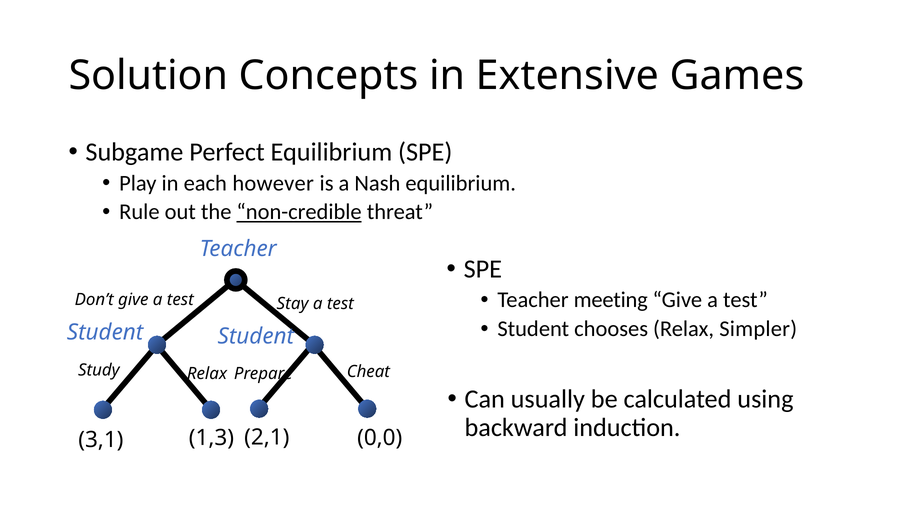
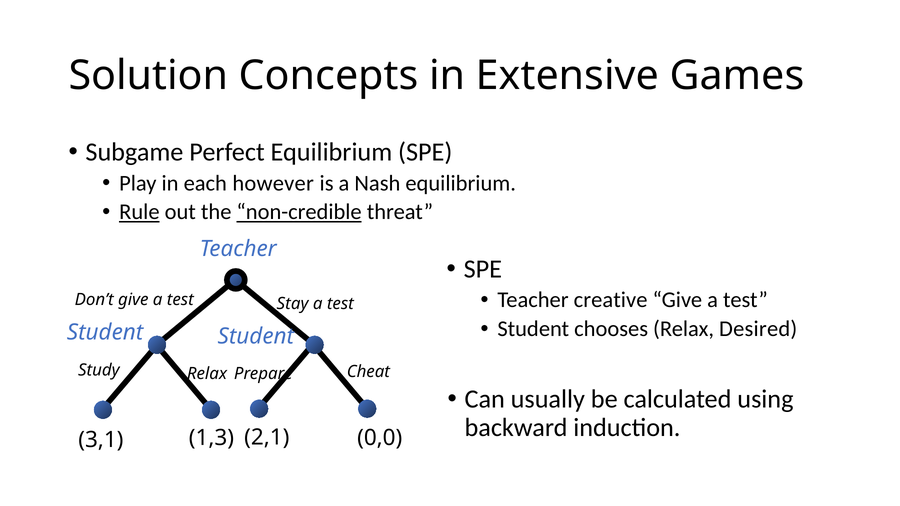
Rule underline: none -> present (139, 212)
meeting: meeting -> creative (611, 300)
Simpler: Simpler -> Desired (758, 329)
